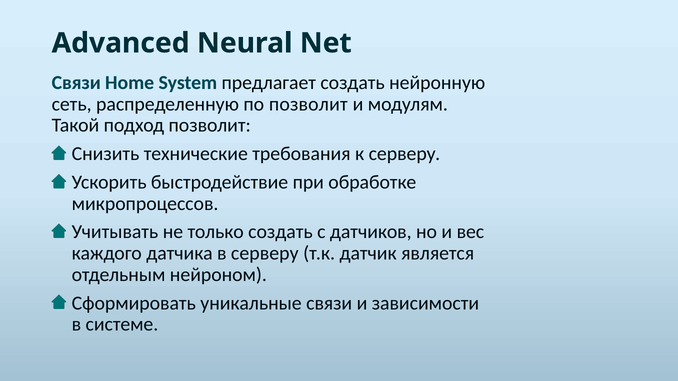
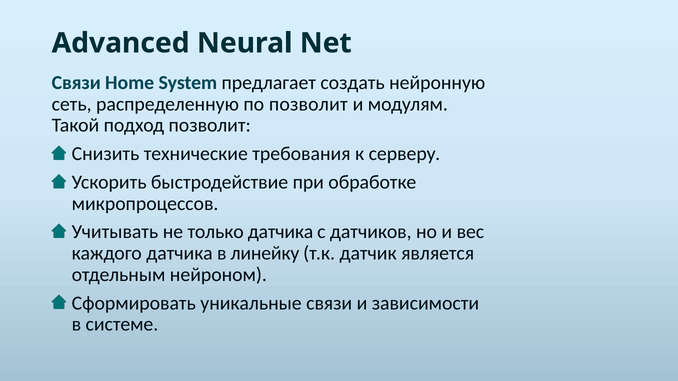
только создать: создать -> датчика (281, 232)
в серверу: серверу -> линейку (265, 254)
